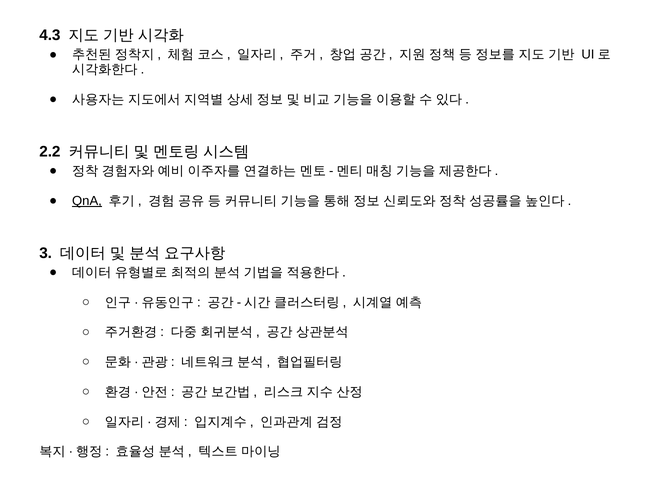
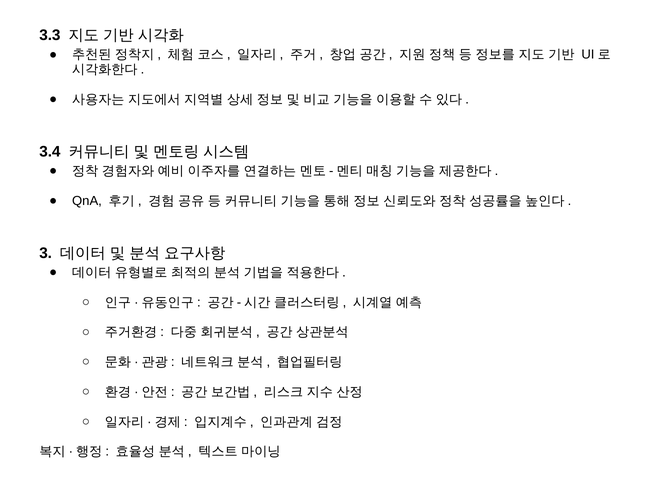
4.3: 4.3 -> 3.3 (50, 35)
2.2: 2.2 -> 3.4 (50, 152)
QnA underline: present -> none (87, 201)
